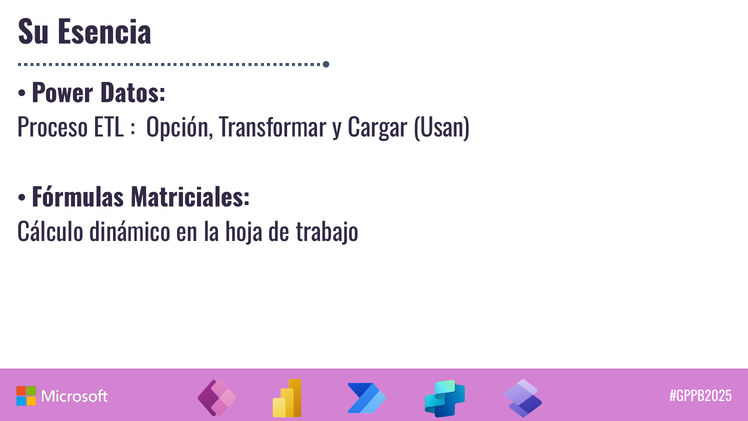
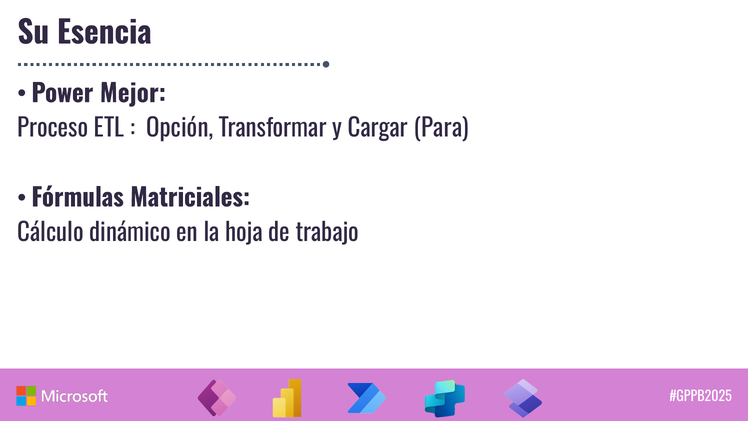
Datos: Datos -> Mejor (133, 94)
Usan: Usan -> Para (441, 129)
